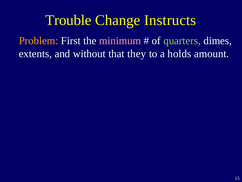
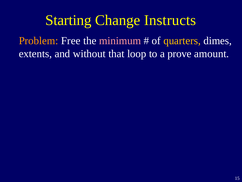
Trouble: Trouble -> Starting (68, 20)
First: First -> Free (71, 41)
quarters colour: light green -> yellow (182, 41)
they: they -> loop (137, 54)
holds: holds -> prove (180, 54)
